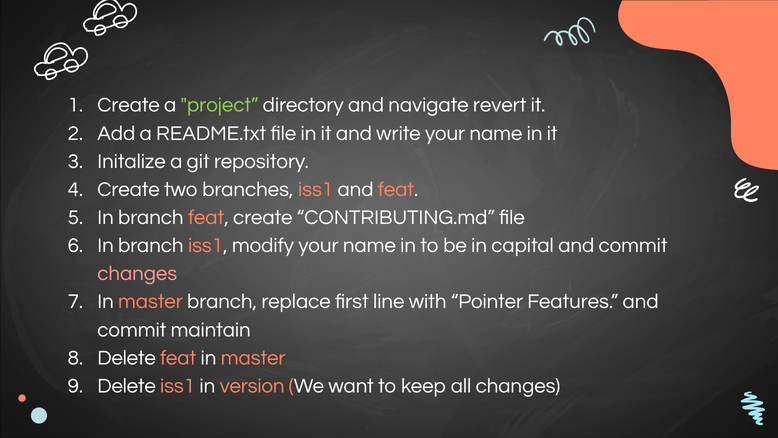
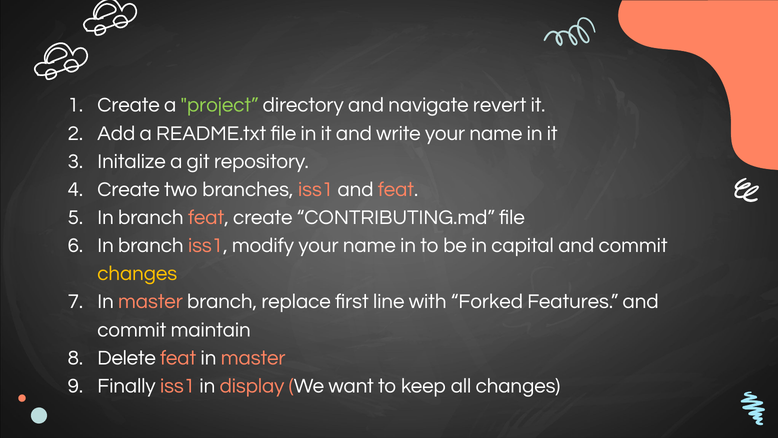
changes colour: pink -> yellow (137, 273)
Pointer: Pointer -> Forked (487, 301)
Delete: Delete -> Finally (127, 386)
version: version -> display (252, 386)
